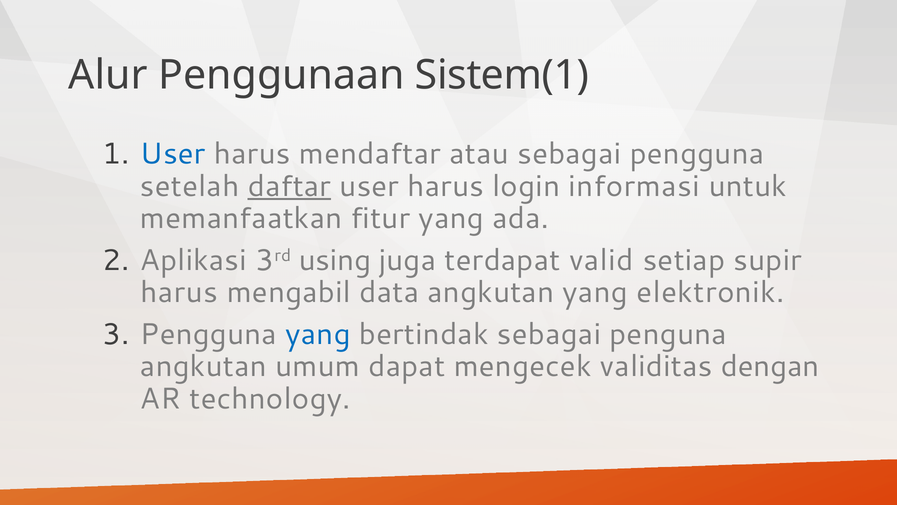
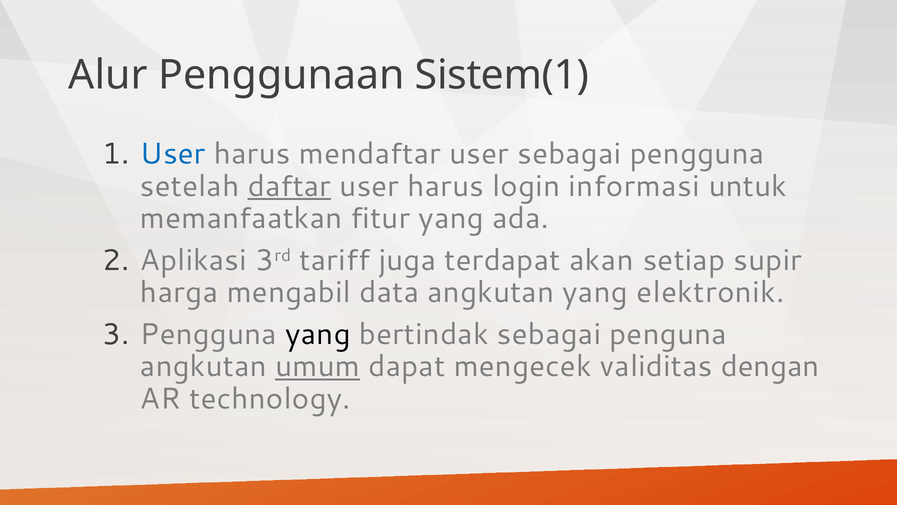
mendaftar atau: atau -> user (479, 154)
using: using -> tariff (335, 260)
valid: valid -> akan (601, 260)
harus: harus -> harga (179, 292)
yang colour: blue -> black (318, 334)
umum underline: none -> present (318, 366)
